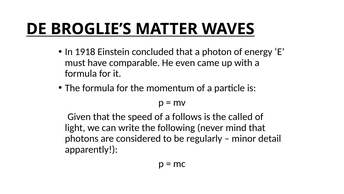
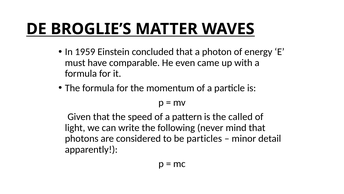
1918: 1918 -> 1959 (85, 52)
follows: follows -> pattern (187, 117)
regularly: regularly -> particles (204, 138)
